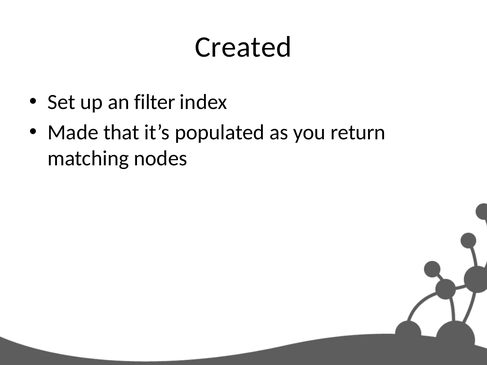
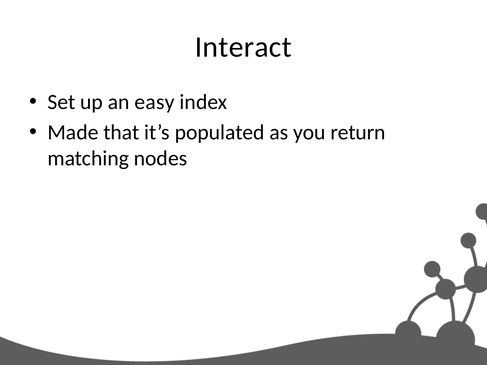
Created: Created -> Interact (243, 47)
filter: filter -> easy (155, 102)
